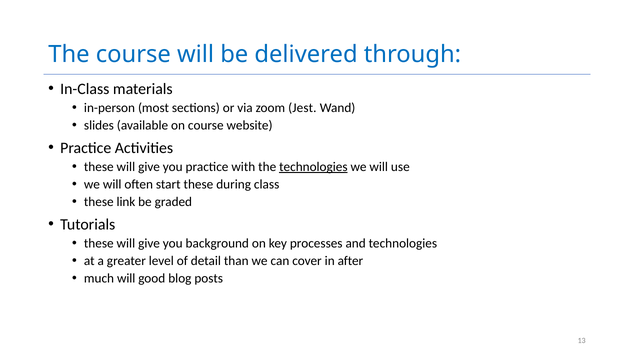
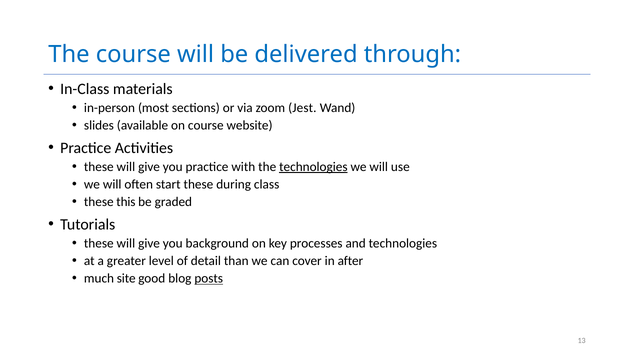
link: link -> this (126, 202)
much will: will -> site (126, 278)
posts underline: none -> present (209, 278)
